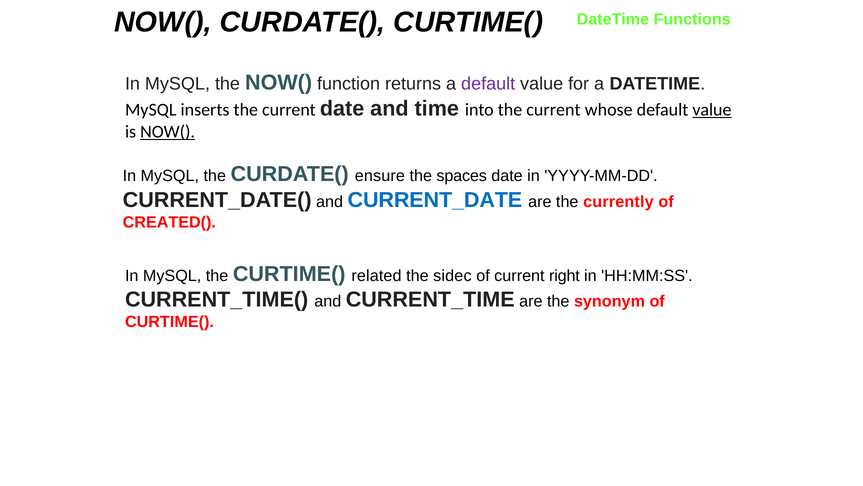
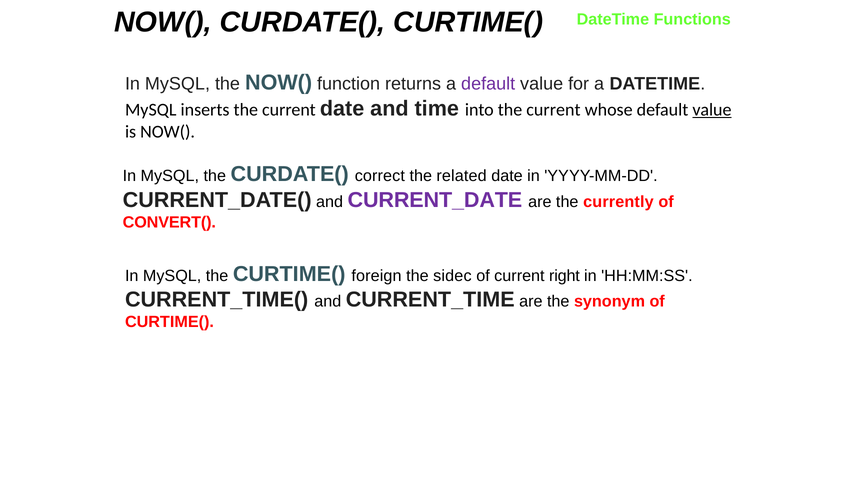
NOW( underline: present -> none (168, 132)
ensure: ensure -> correct (380, 176)
spaces: spaces -> related (462, 176)
CURRENT_DATE colour: blue -> purple (435, 200)
CREATED(: CREATED( -> CONVERT( (169, 222)
related: related -> foreign (377, 275)
